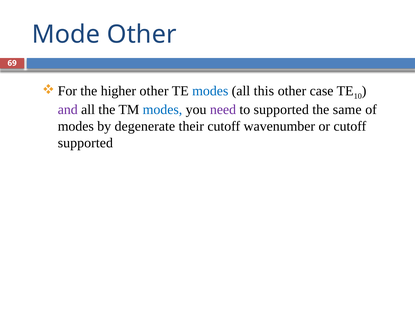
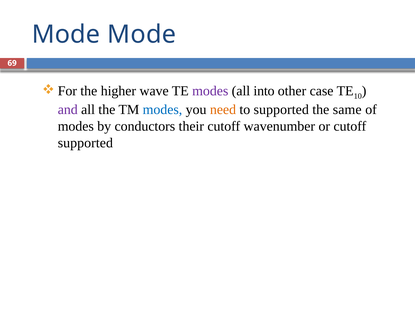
Mode Other: Other -> Mode (142, 35)
higher other: other -> wave (154, 91)
modes colour: blue -> purple (210, 91)
this: this -> into (264, 91)
need colour: purple -> orange (223, 110)
degenerate: degenerate -> conductors (145, 126)
